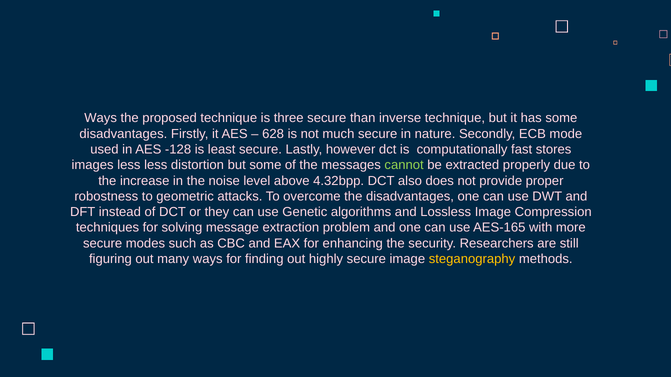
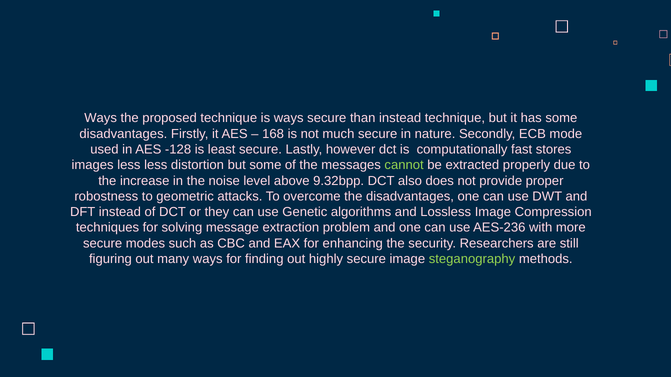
is three: three -> ways (289, 118)
than inverse: inverse -> instead (400, 118)
628: 628 -> 168 (273, 134)
4.32bpp: 4.32bpp -> 9.32bpp (339, 181)
AES-165: AES-165 -> AES-236 (499, 228)
steganography colour: yellow -> light green (472, 259)
